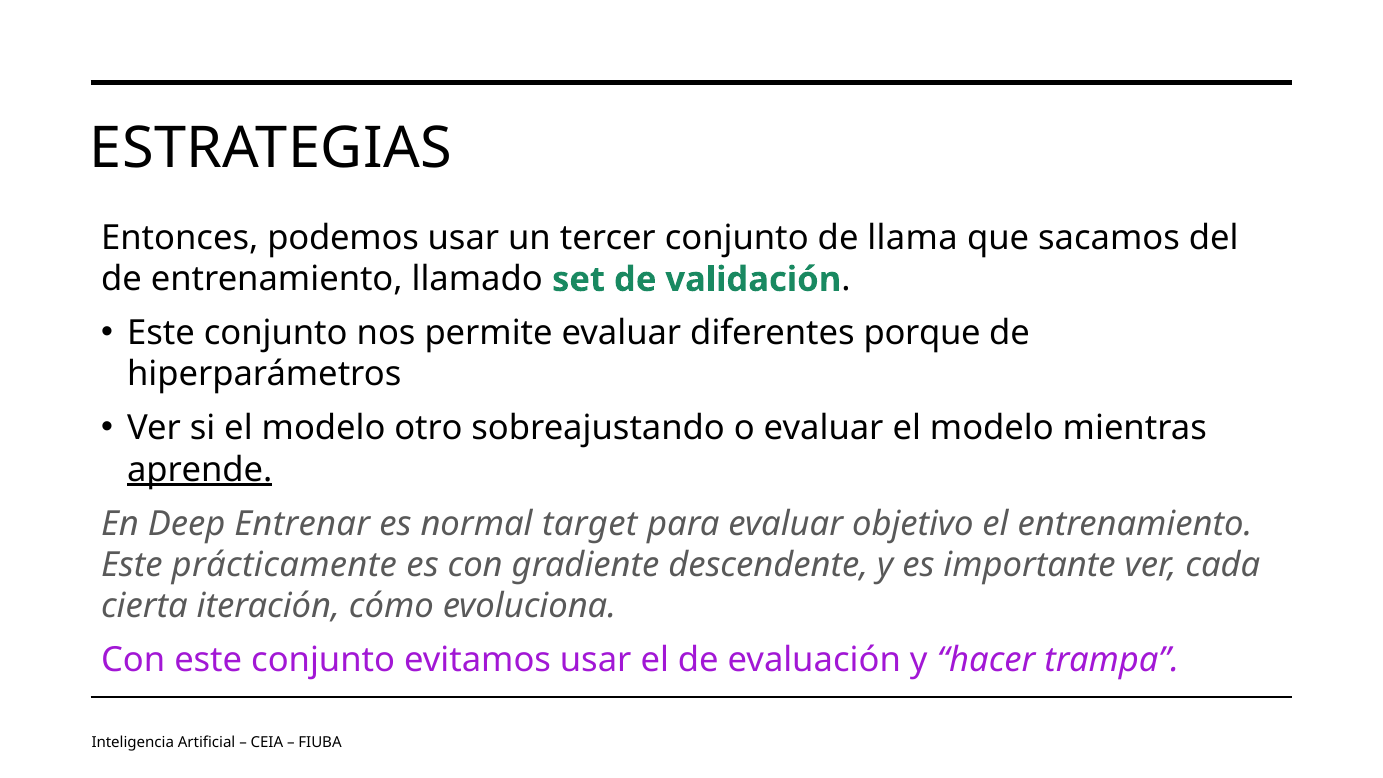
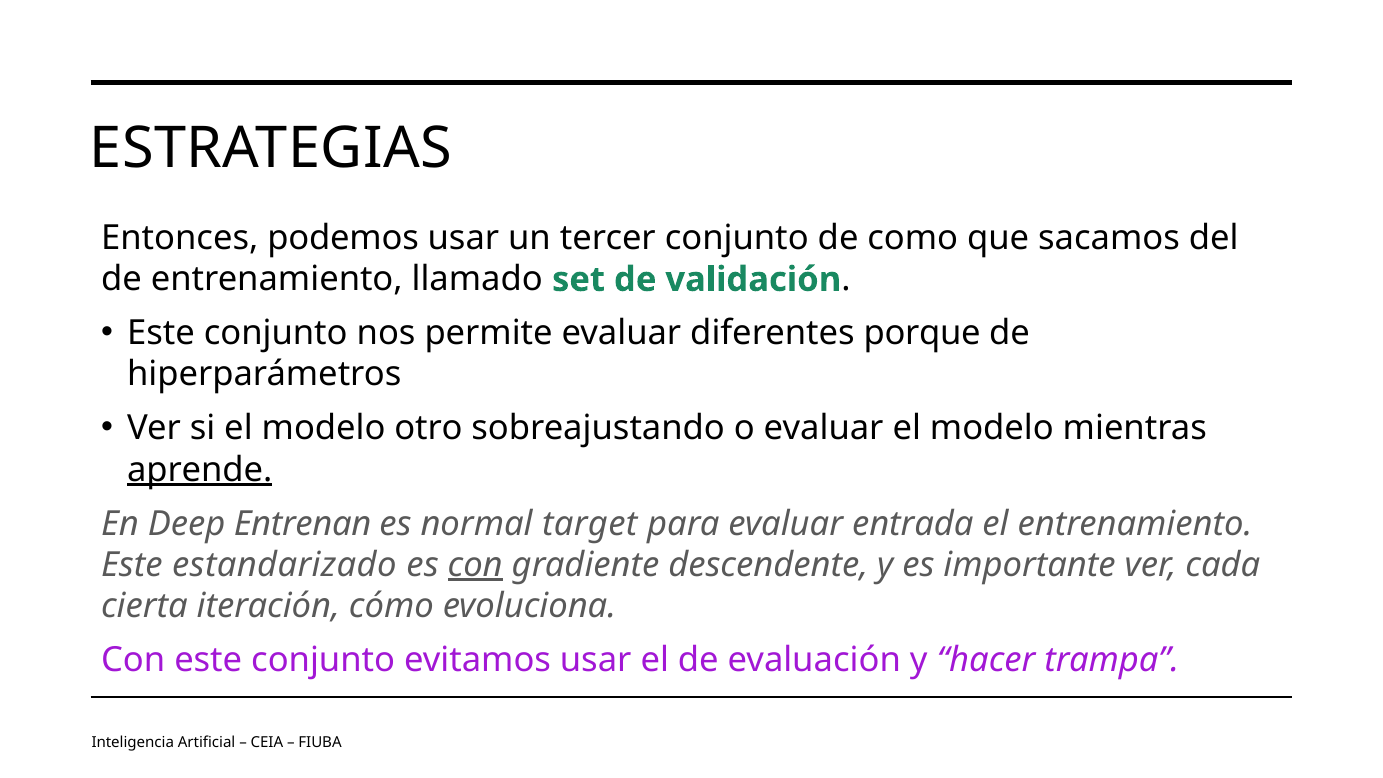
llama: llama -> como (913, 238)
Entrenar: Entrenar -> Entrenan (303, 524)
objetivo: objetivo -> entrada (913, 524)
prácticamente: prácticamente -> estandarizado (284, 565)
con underline: none -> present (475, 565)
